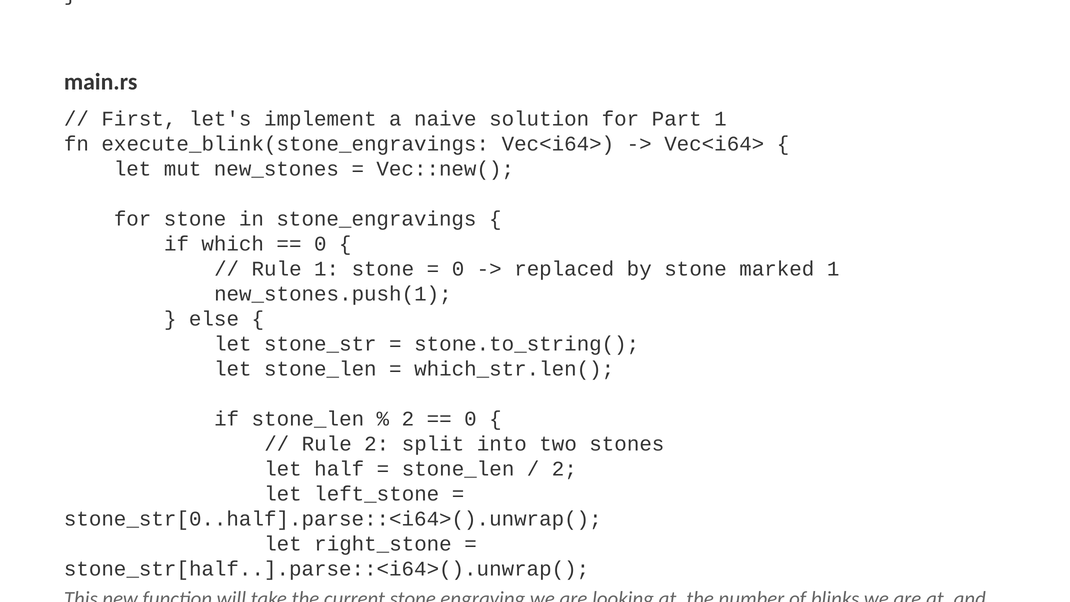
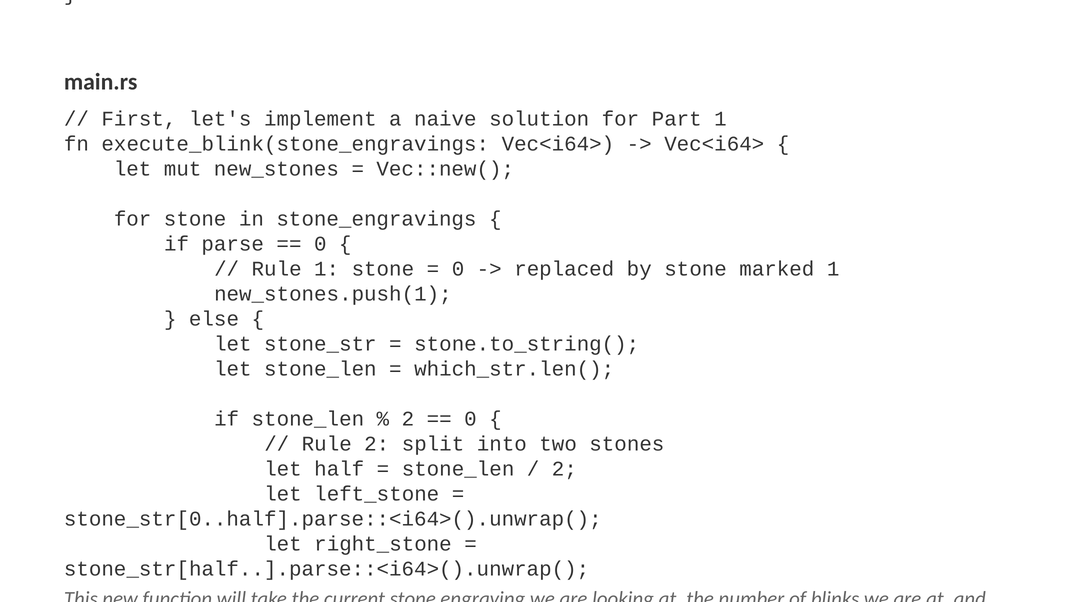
if which: which -> parse (233, 244)
